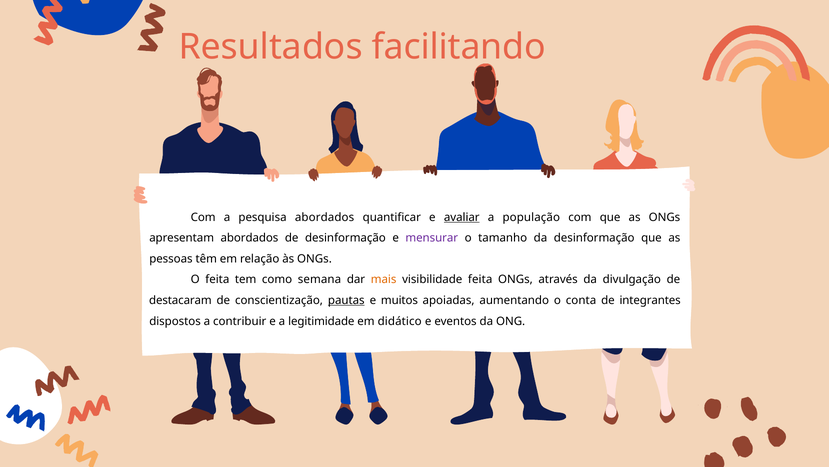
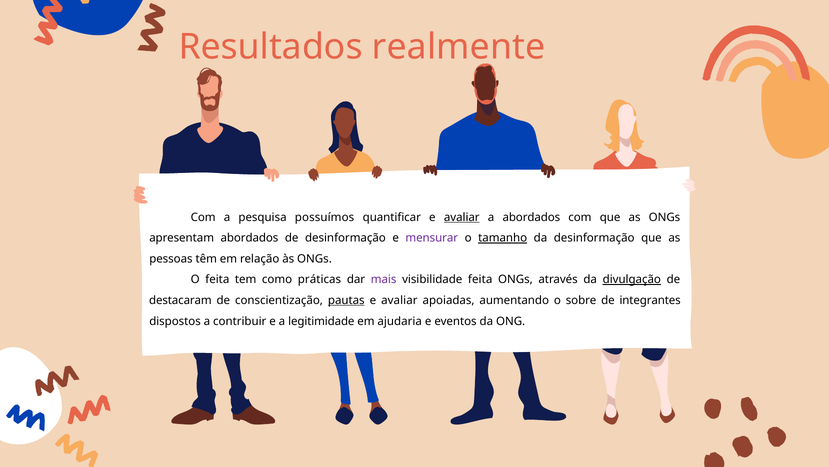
facilitando: facilitando -> realmente (459, 47)
pesquisa abordados: abordados -> possuímos (325, 217)
a população: população -> abordados (531, 217)
tamanho underline: none -> present (503, 238)
semana: semana -> práticas (319, 279)
mais colour: orange -> purple (384, 279)
divulgação underline: none -> present (632, 279)
muitos: muitos -> avaliar (399, 300)
conta: conta -> sobre (581, 300)
didático: didático -> ajudaria (400, 321)
